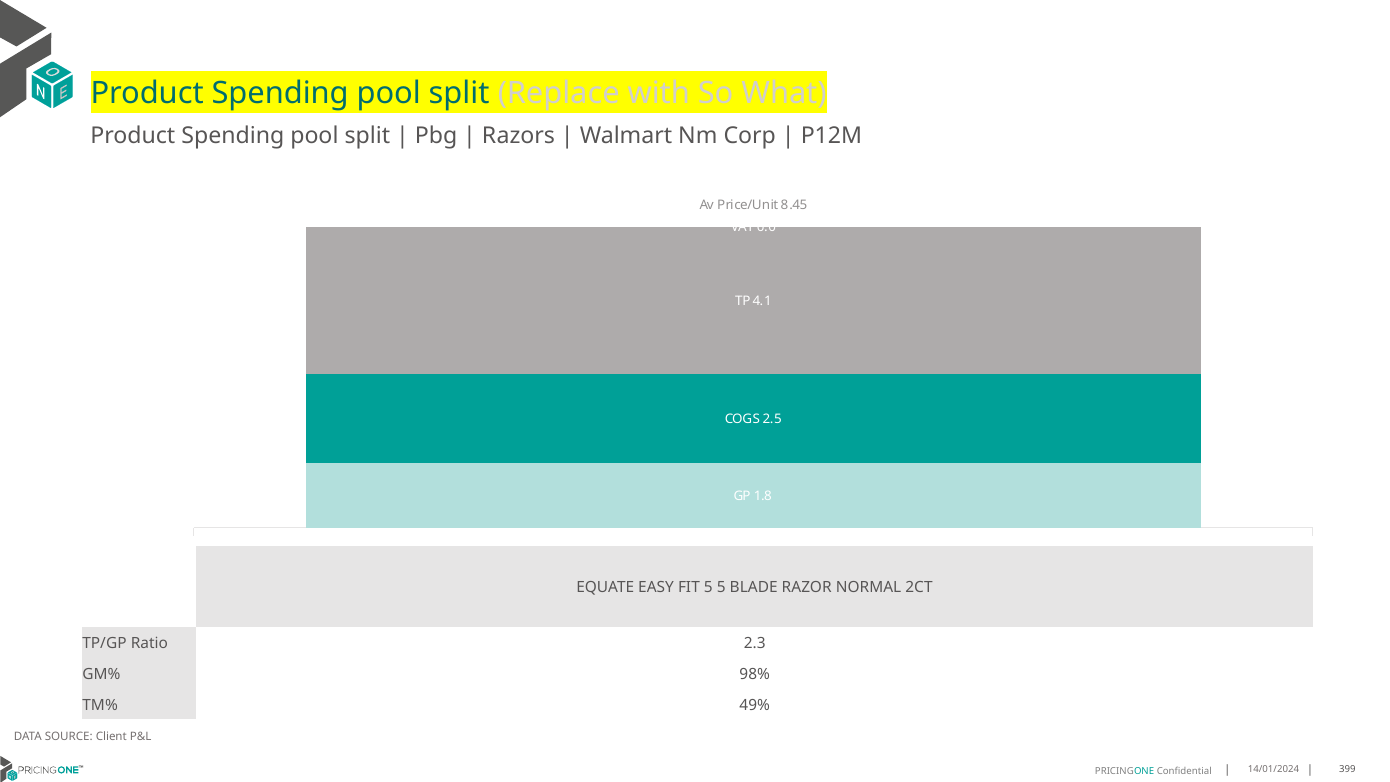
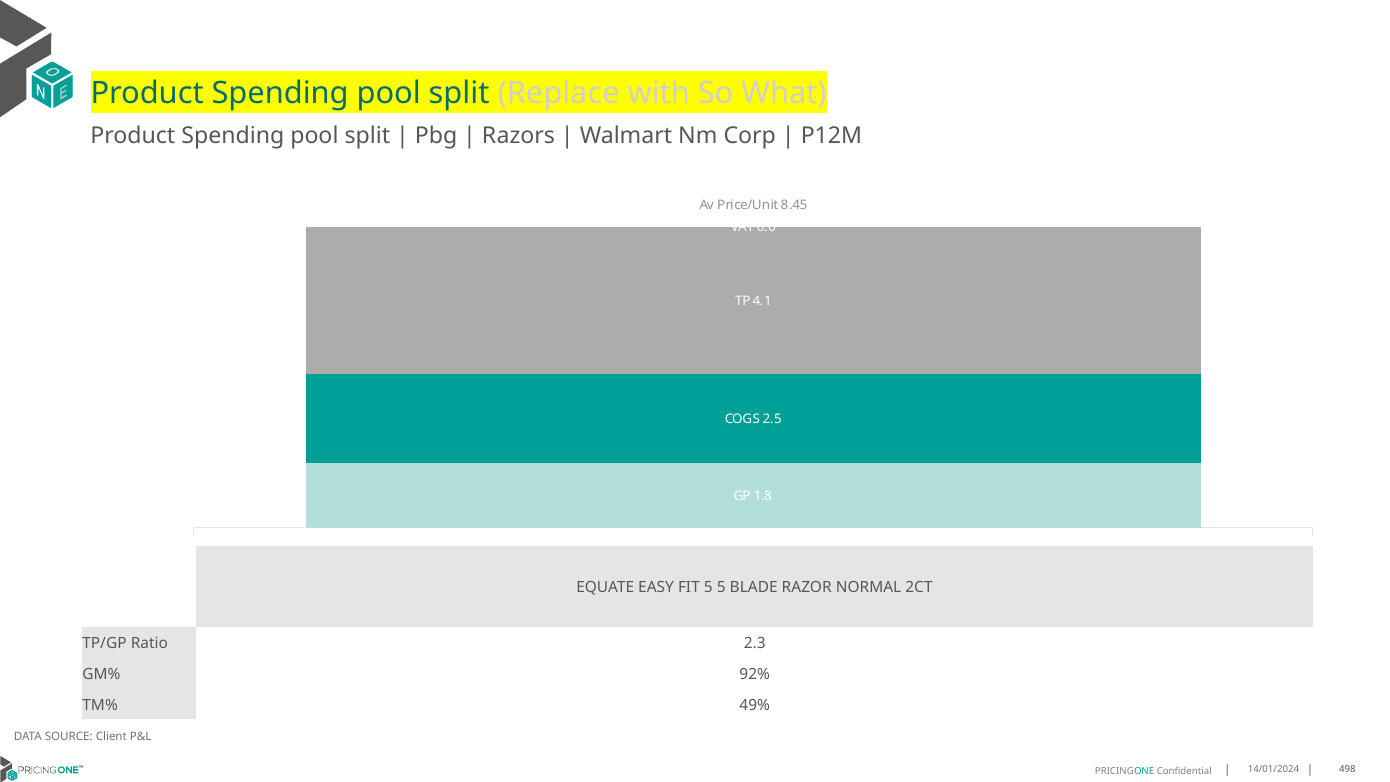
98%: 98% -> 92% (755, 674)
399: 399 -> 498 (1347, 769)
